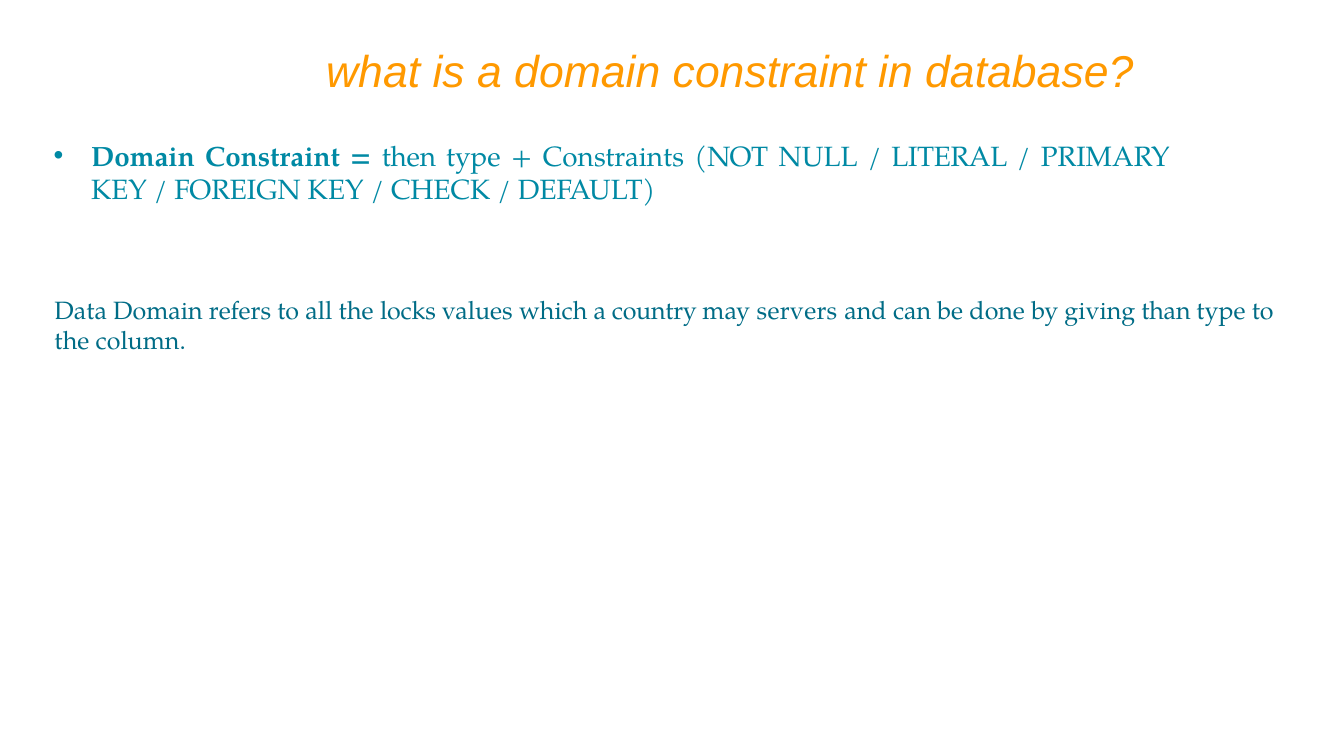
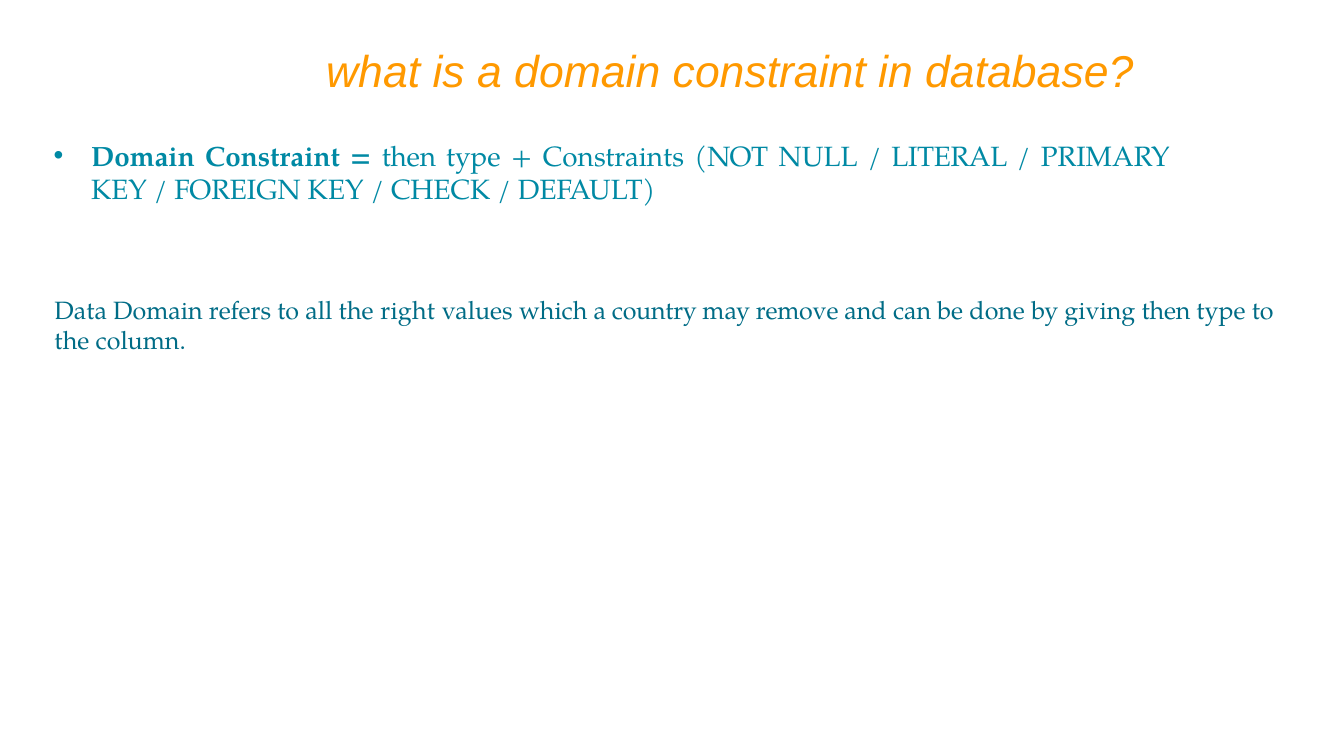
locks: locks -> right (408, 311)
servers: servers -> remove (797, 311)
giving than: than -> then (1166, 311)
